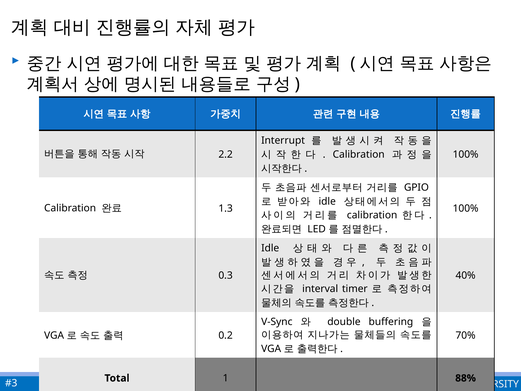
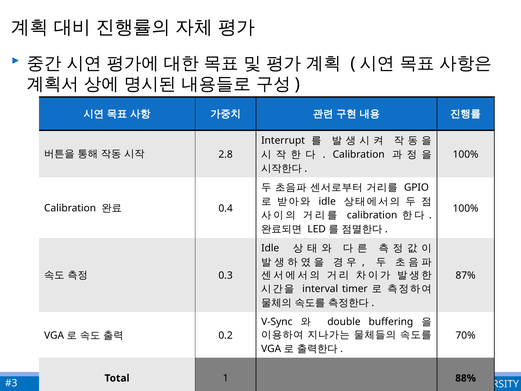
2.2: 2.2 -> 2.8 (226, 154)
1.3: 1.3 -> 0.4 (226, 208)
40%: 40% -> 87% (466, 275)
